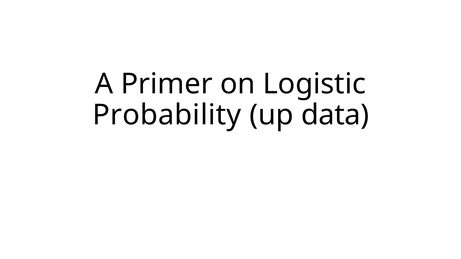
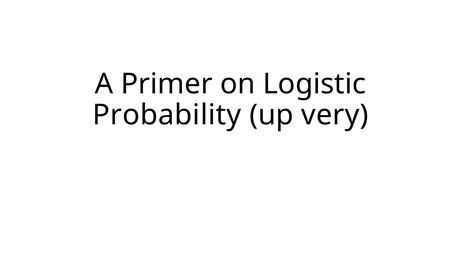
data: data -> very (335, 115)
